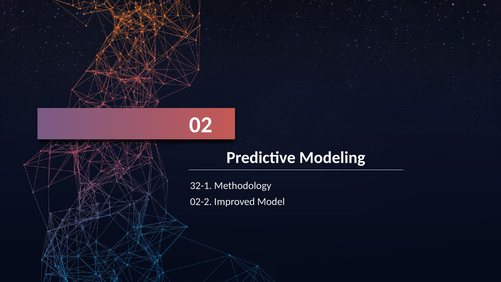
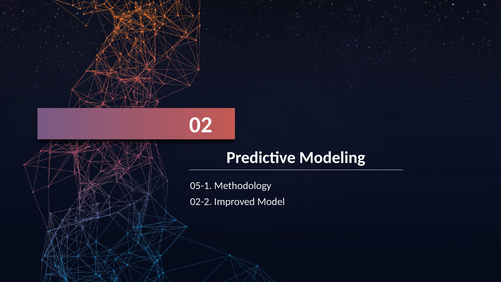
32-1: 32-1 -> 05-1 (201, 186)
